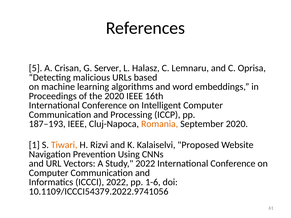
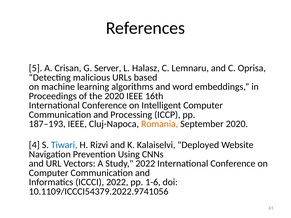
1: 1 -> 4 (34, 145)
Tiwari colour: orange -> blue (64, 145)
Proposed: Proposed -> Deployed (198, 145)
